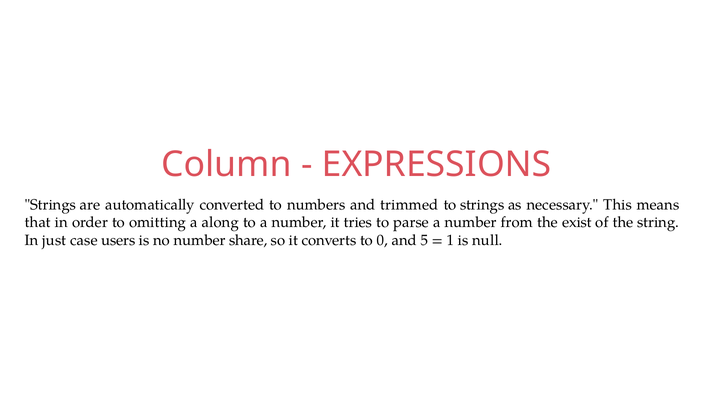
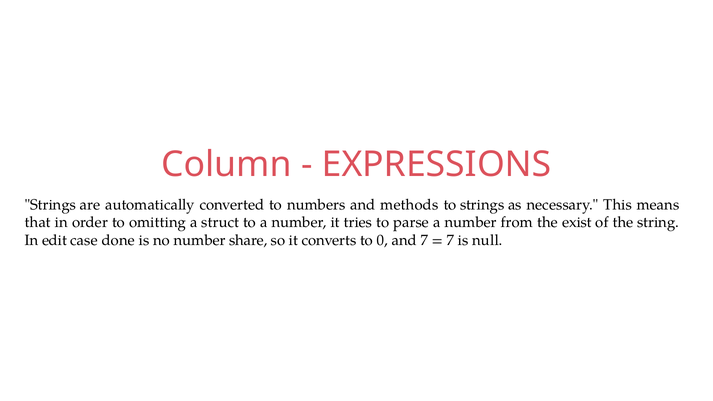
trimmed: trimmed -> methods (409, 205)
along: along -> struct (220, 223)
just: just -> edit (54, 240)
users: users -> done (118, 240)
and 5: 5 -> 7 (424, 240)
1: 1 -> 7 (450, 240)
